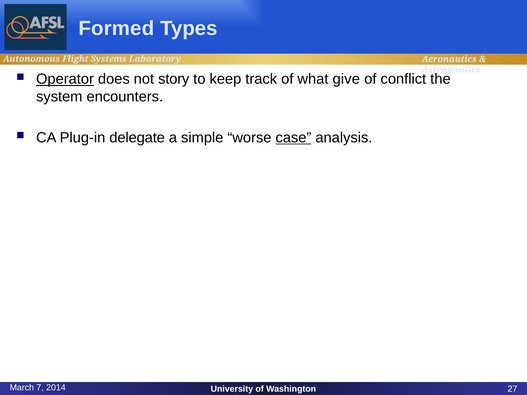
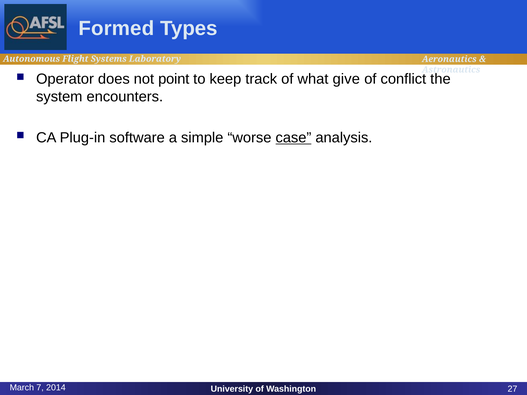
Operator underline: present -> none (65, 79)
story: story -> point (174, 79)
delegate: delegate -> software (137, 138)
